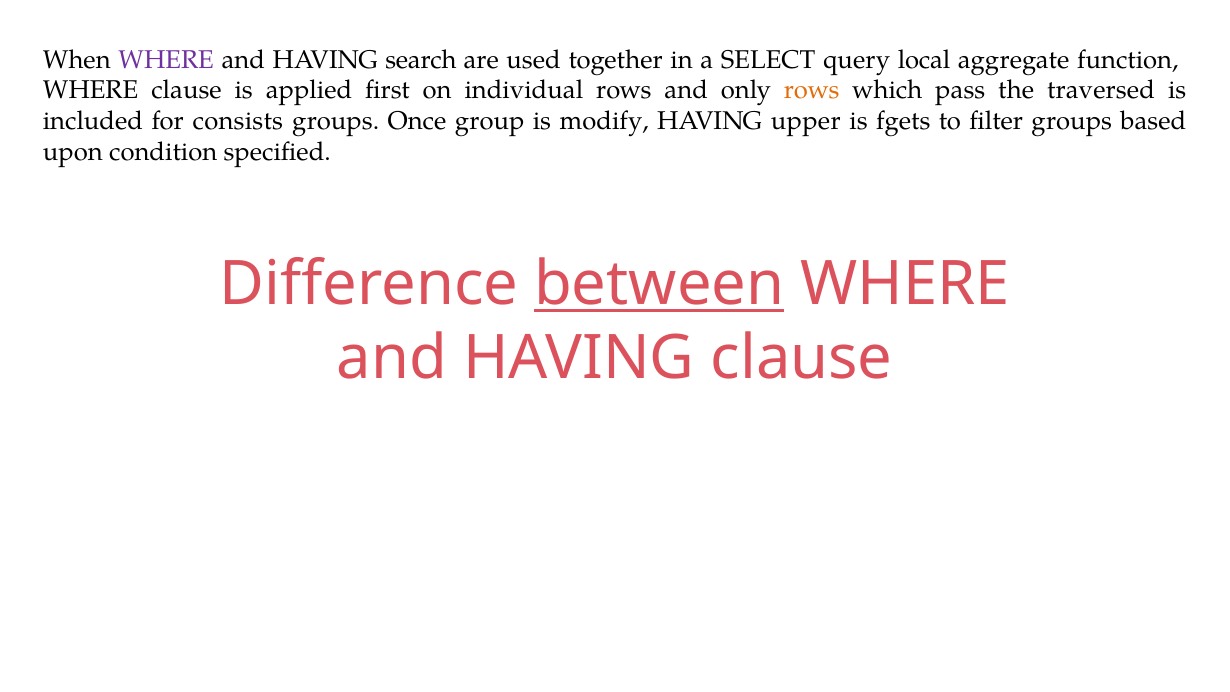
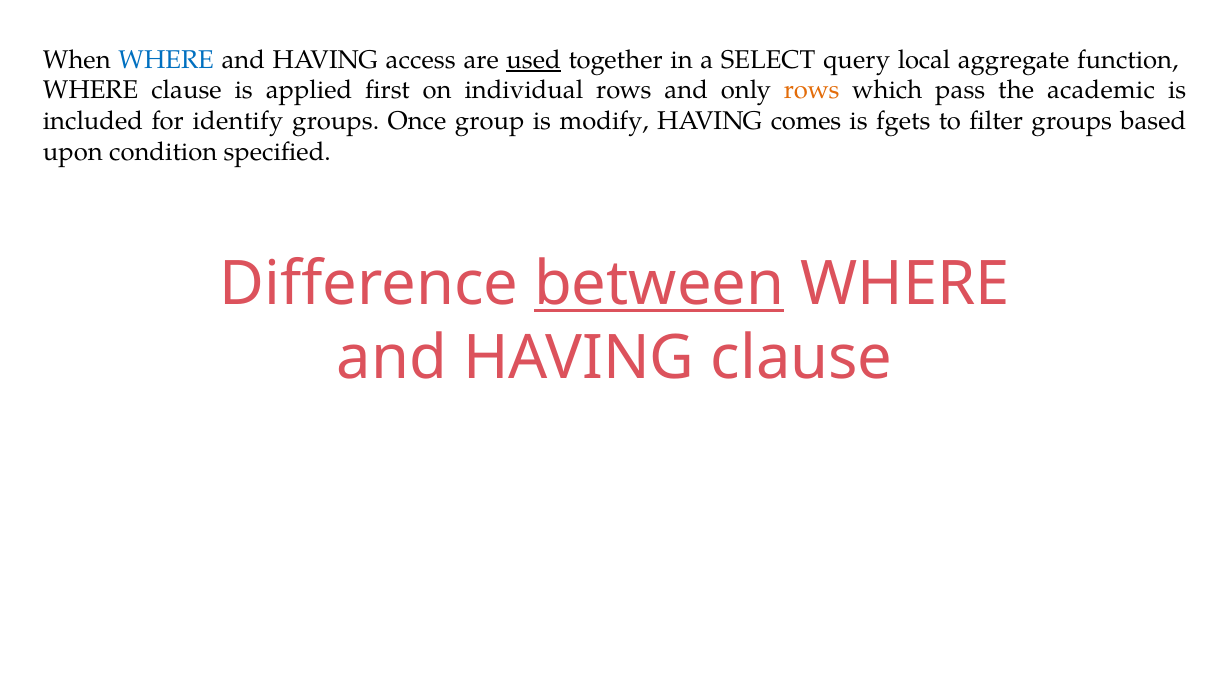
WHERE colour: purple -> blue (166, 60)
search: search -> access (421, 60)
used underline: none -> present (534, 60)
traversed: traversed -> academic (1101, 91)
consists: consists -> identify (238, 121)
upper: upper -> comes (806, 121)
